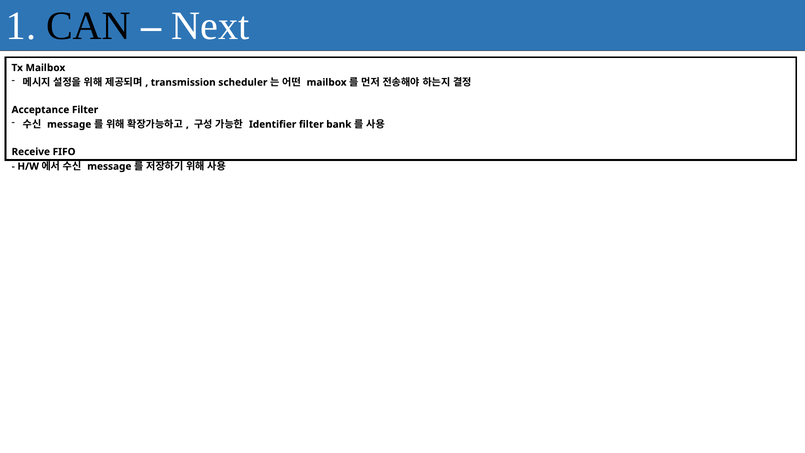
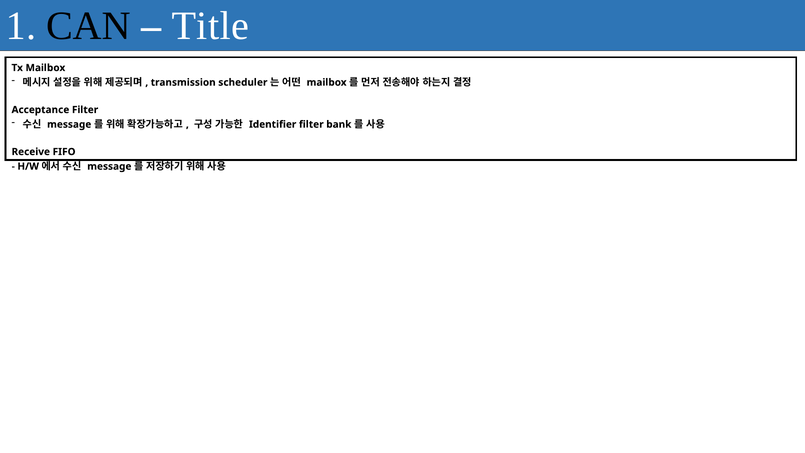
Next: Next -> Title (210, 26)
